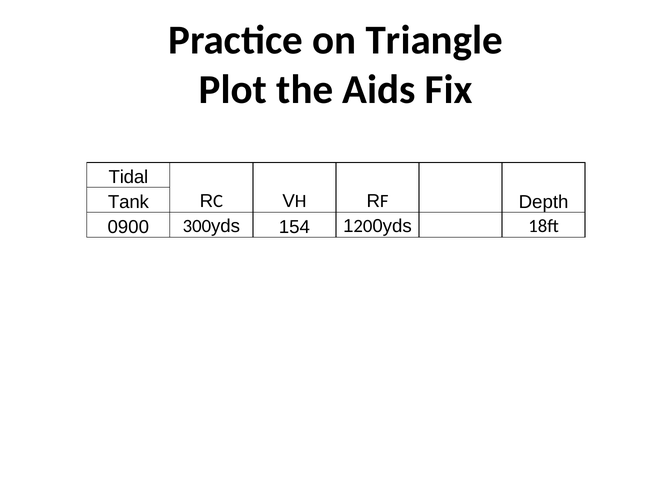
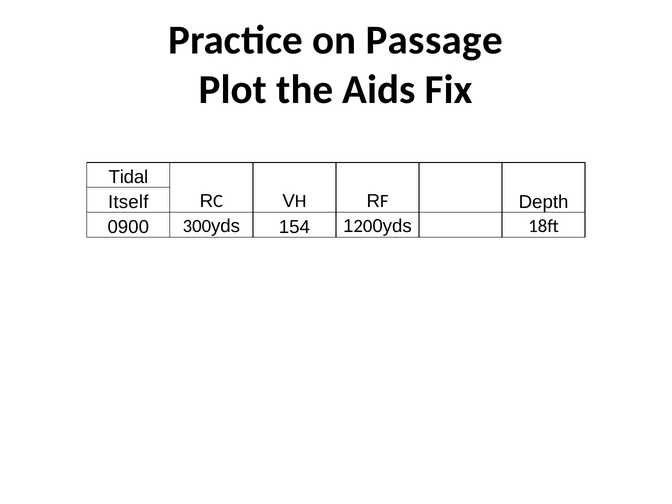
Triangle: Triangle -> Passage (434, 40)
Tank: Tank -> Itself (128, 202)
